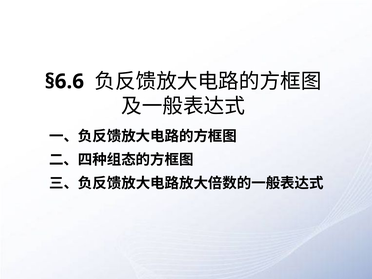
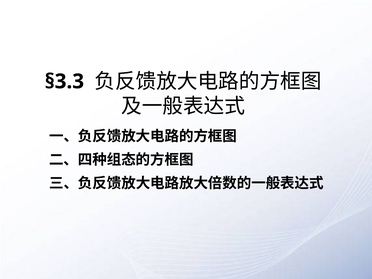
§6.6: §6.6 -> §3.3 (64, 81)
